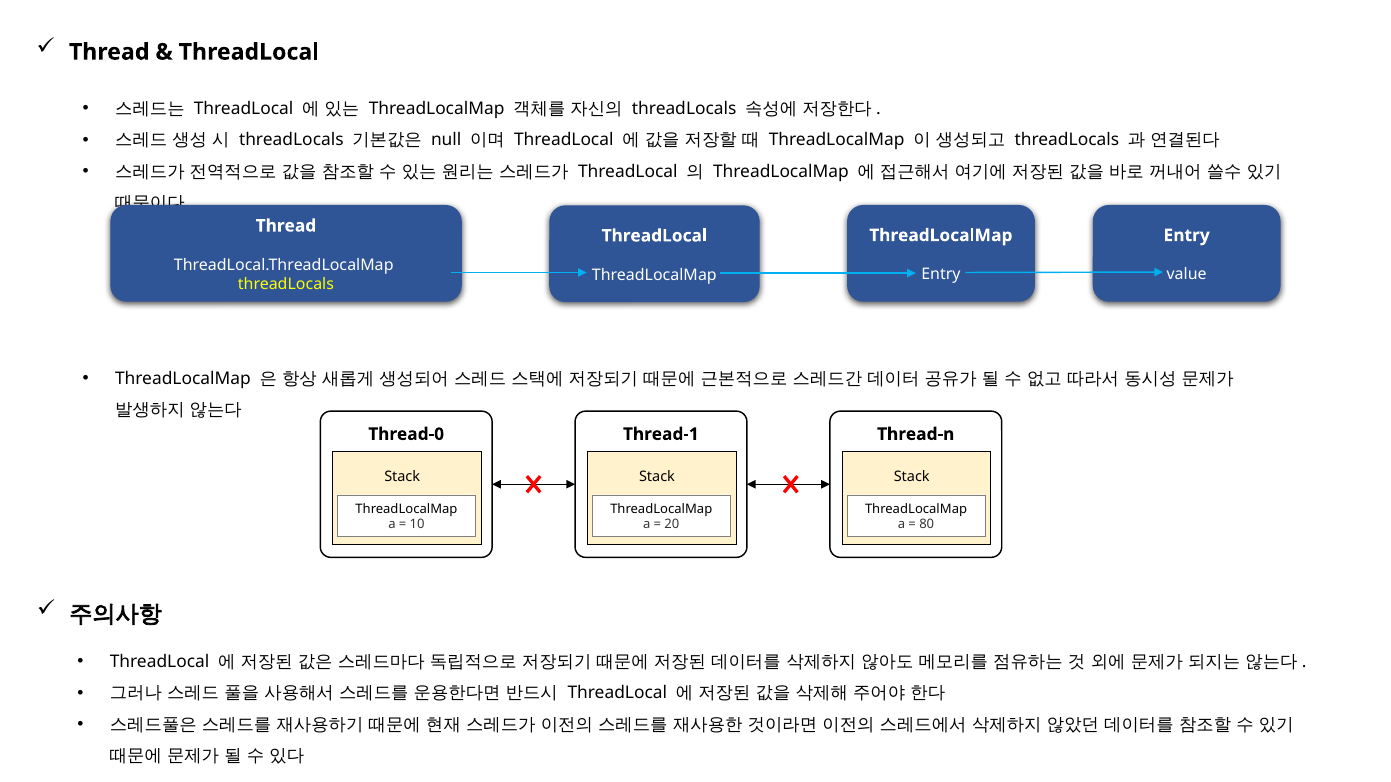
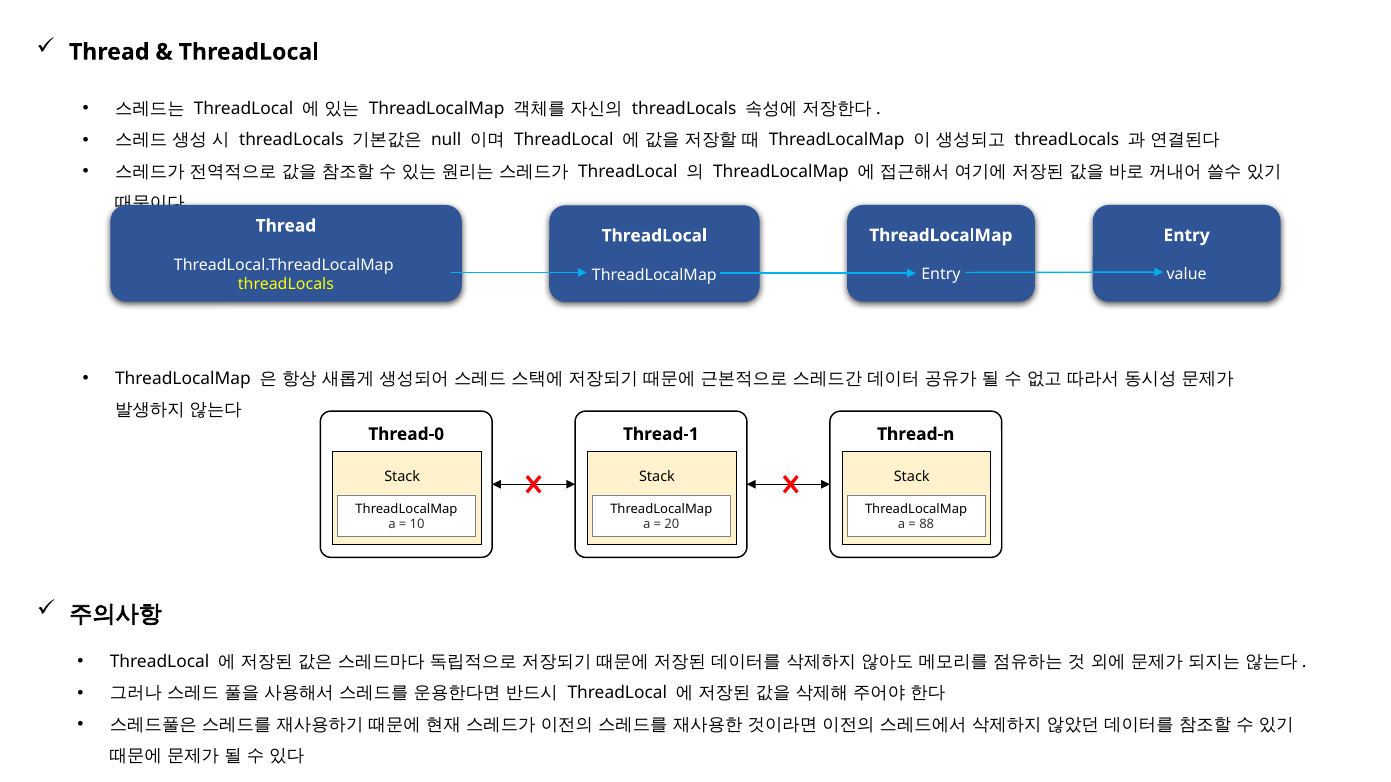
80: 80 -> 88 (927, 525)
